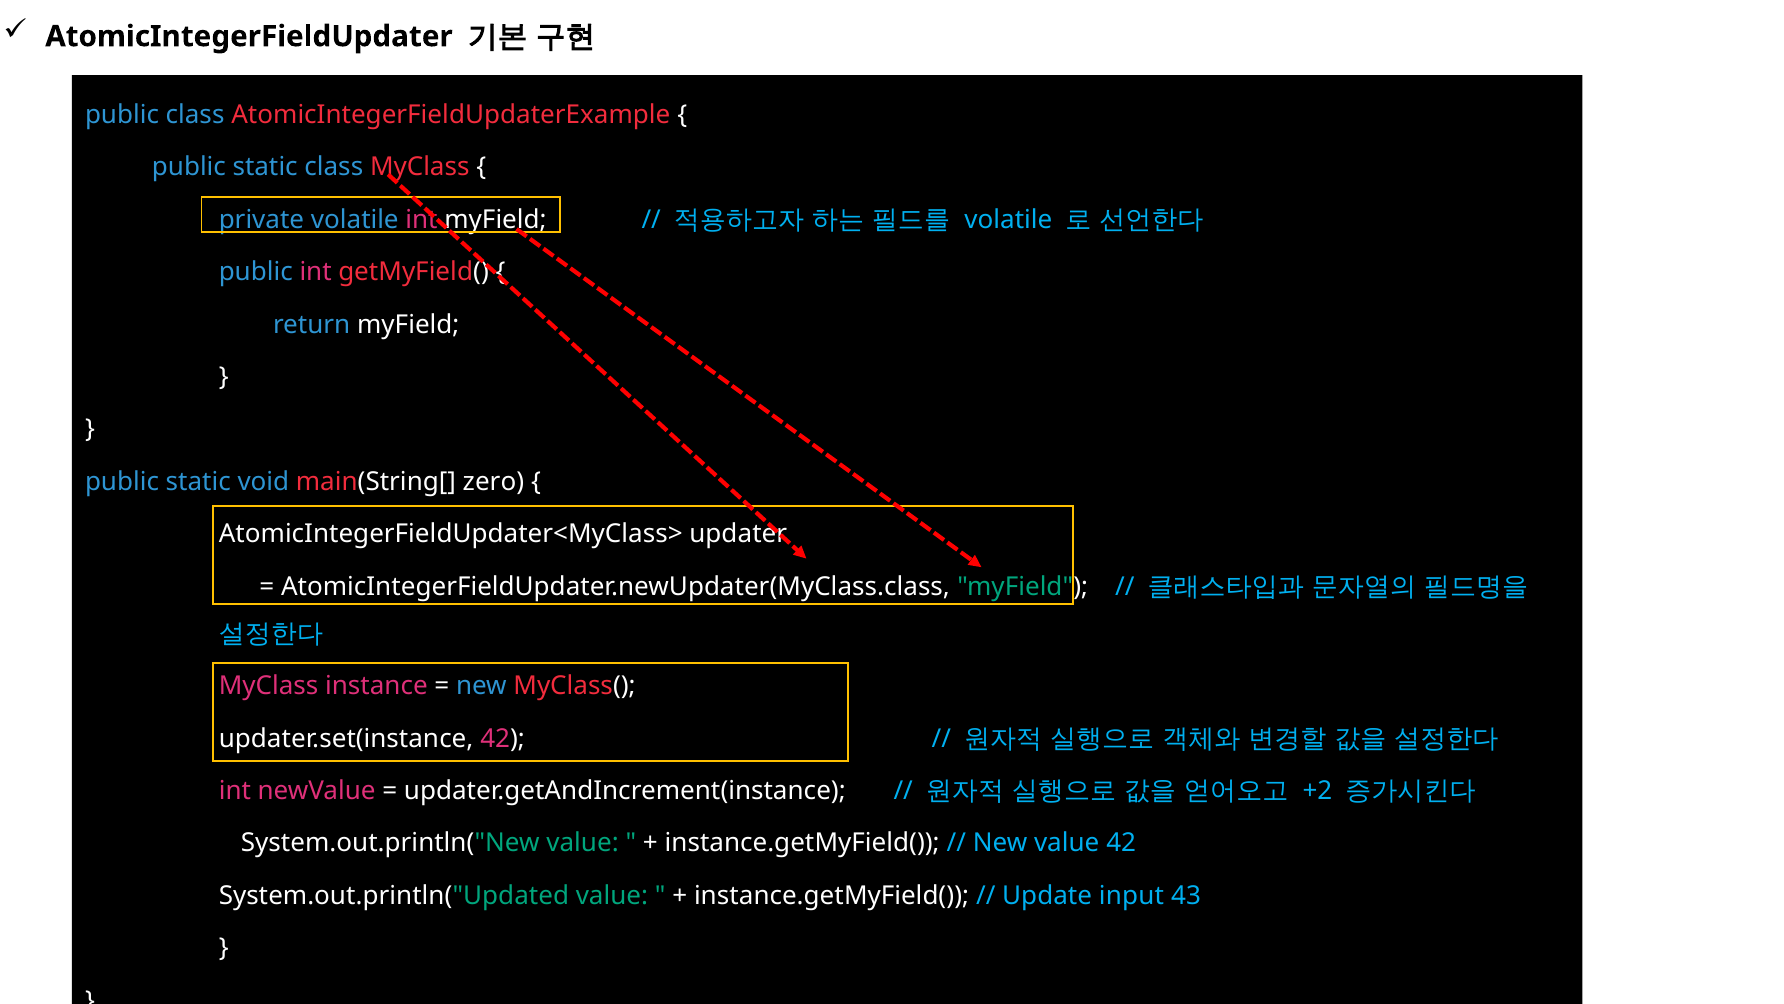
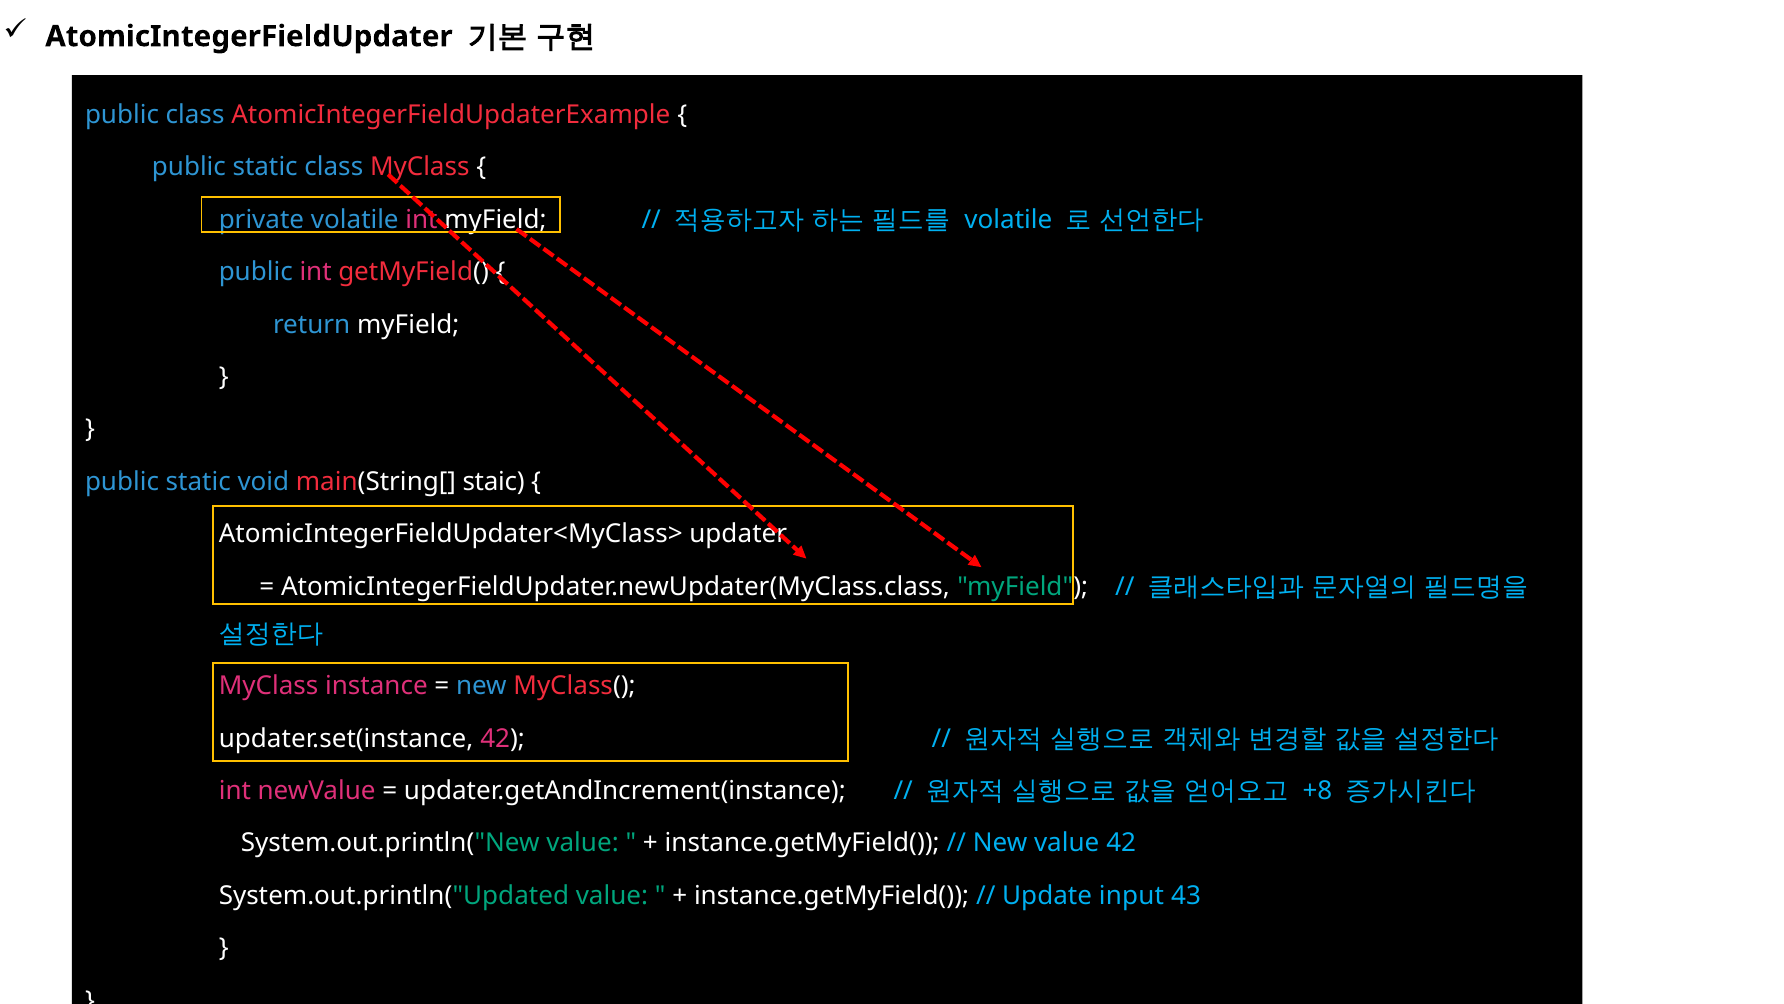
zero: zero -> staic (494, 482)
+2: +2 -> +8 (1317, 790)
